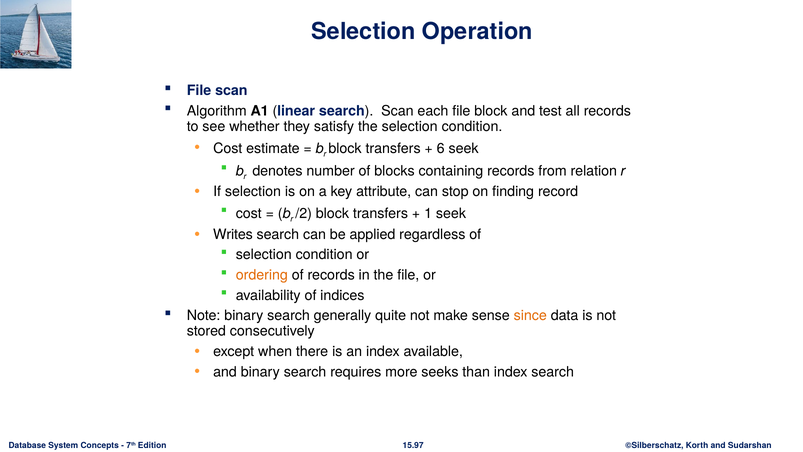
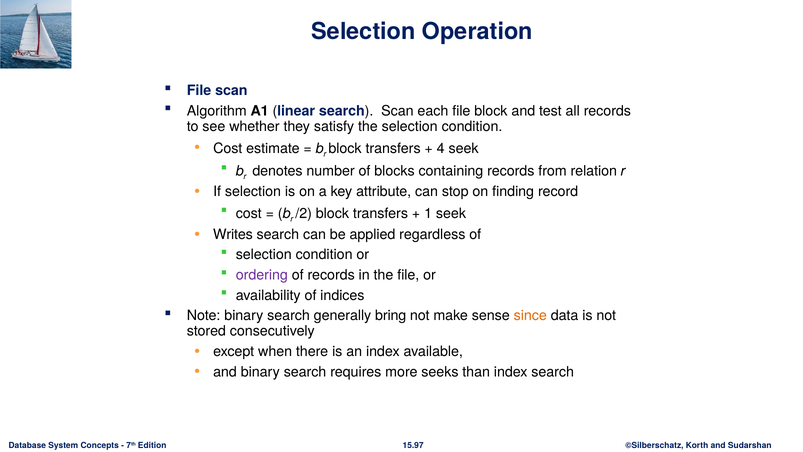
6: 6 -> 4 (441, 148)
ordering colour: orange -> purple (262, 275)
quite: quite -> bring (391, 316)
